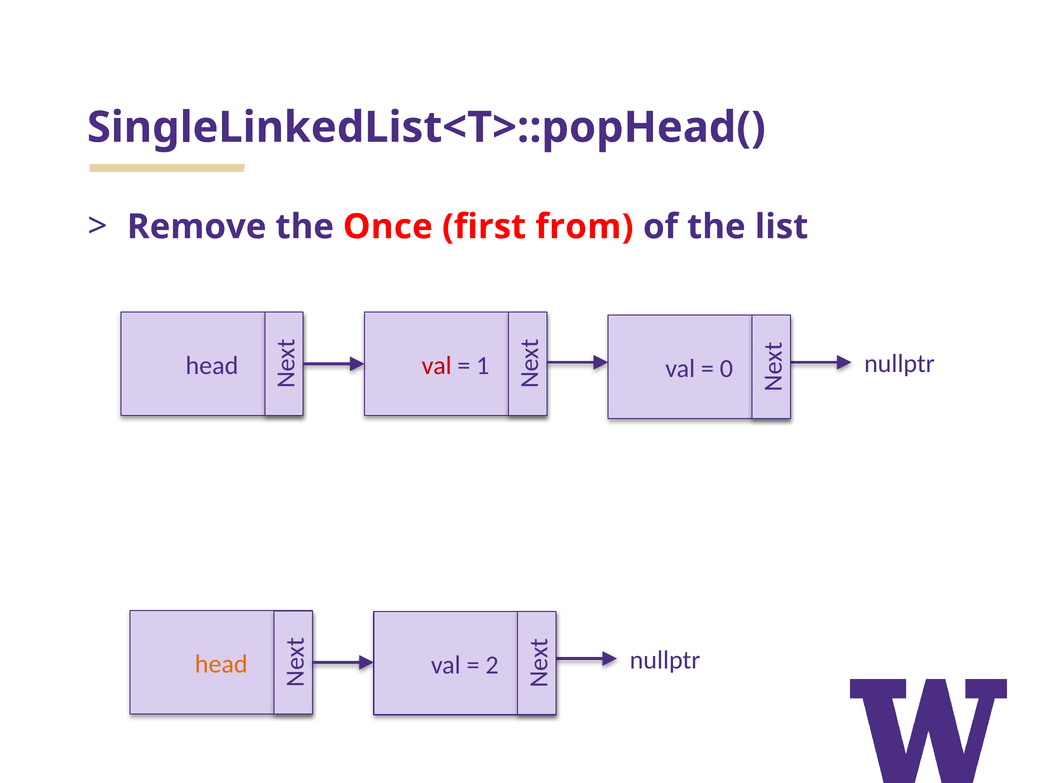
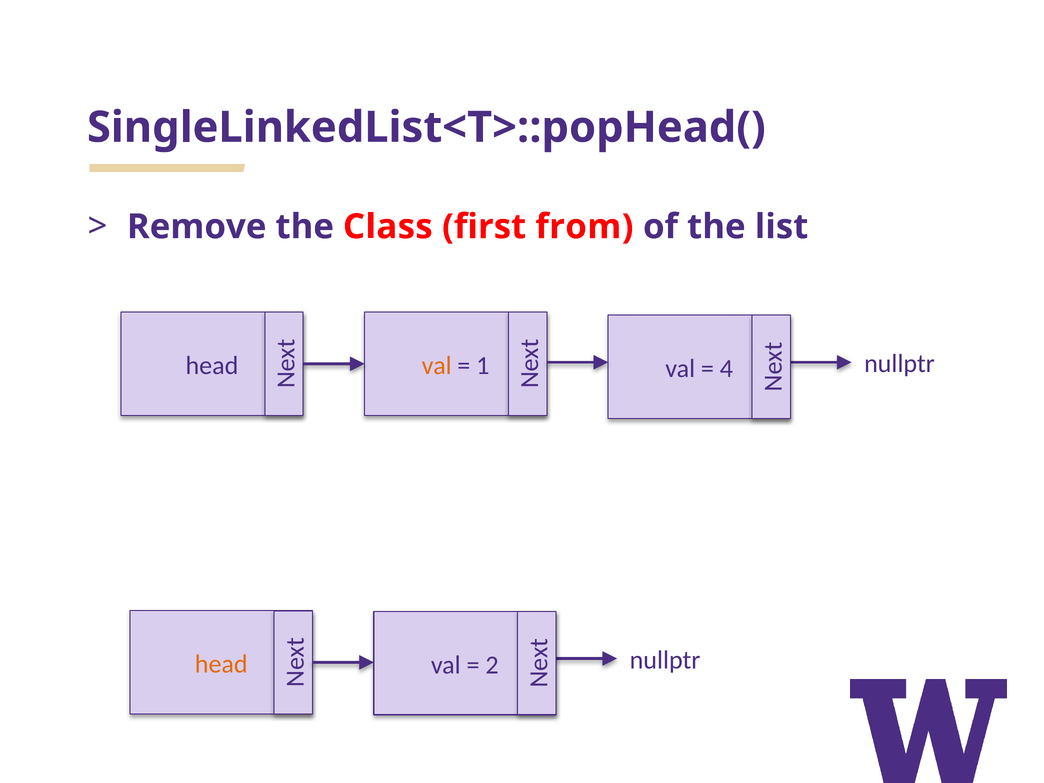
Once: Once -> Class (388, 227)
val colour: red -> orange (437, 366)
0: 0 -> 4 (726, 369)
